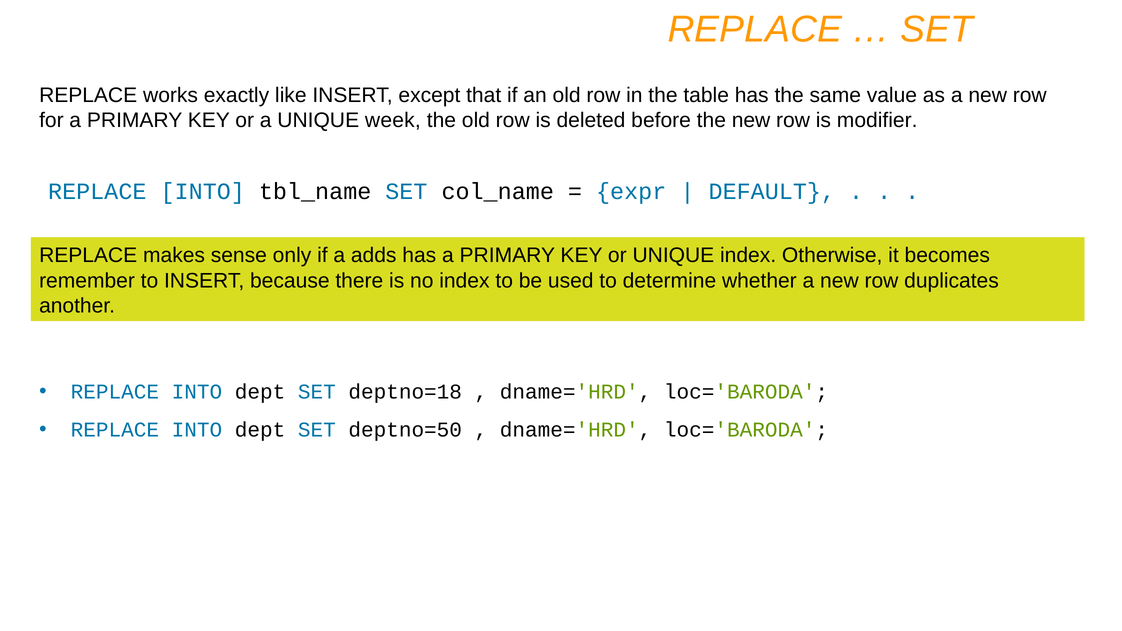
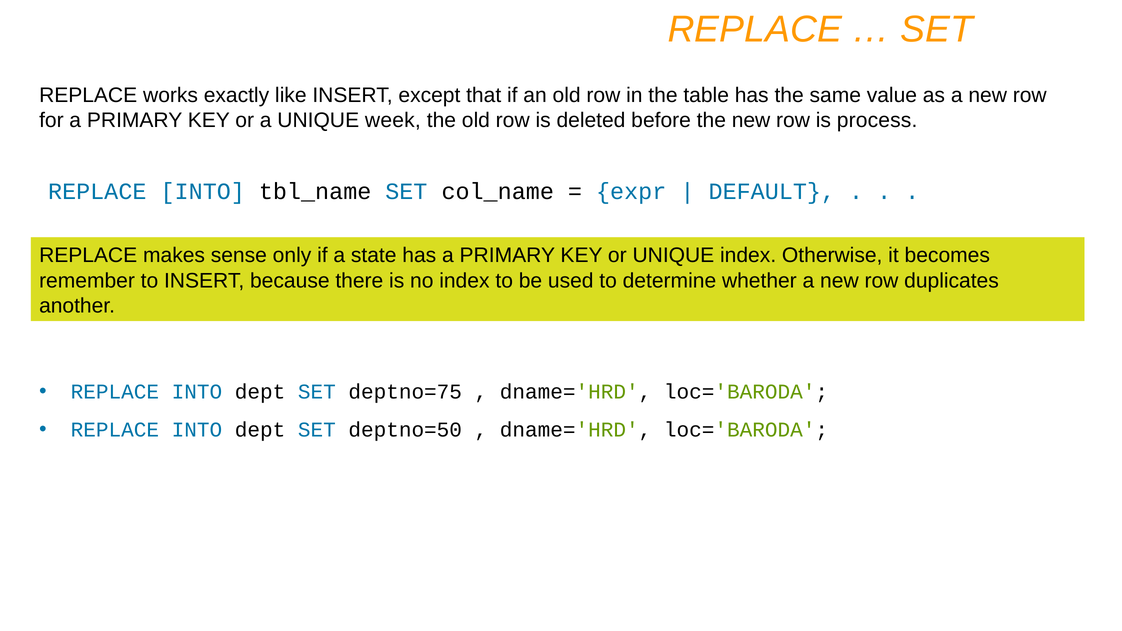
modifier: modifier -> process (877, 121)
adds: adds -> state (374, 255)
deptno=18: deptno=18 -> deptno=75 (405, 392)
